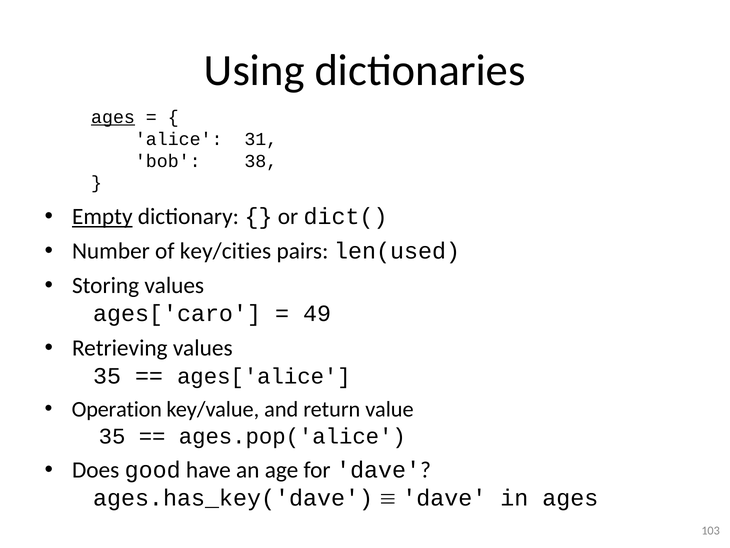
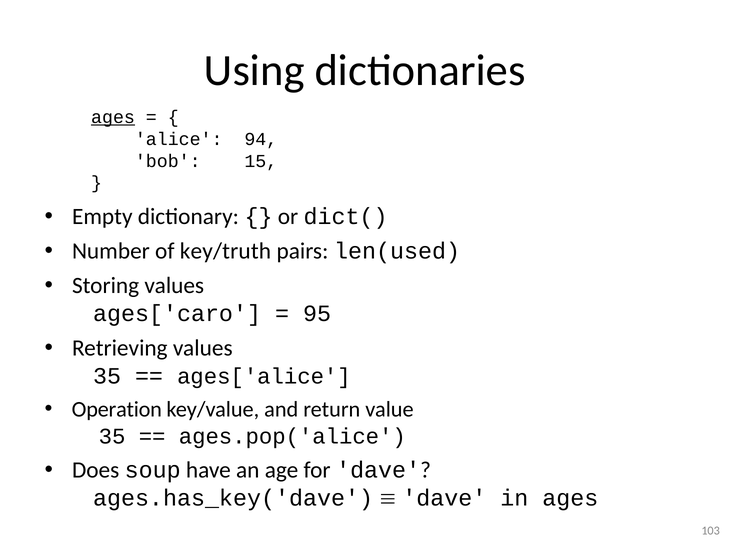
31: 31 -> 94 (261, 139)
38: 38 -> 15 (261, 161)
Empty underline: present -> none (102, 216)
key/cities: key/cities -> key/truth (225, 251)
49: 49 -> 95 (317, 313)
good: good -> soup (153, 470)
